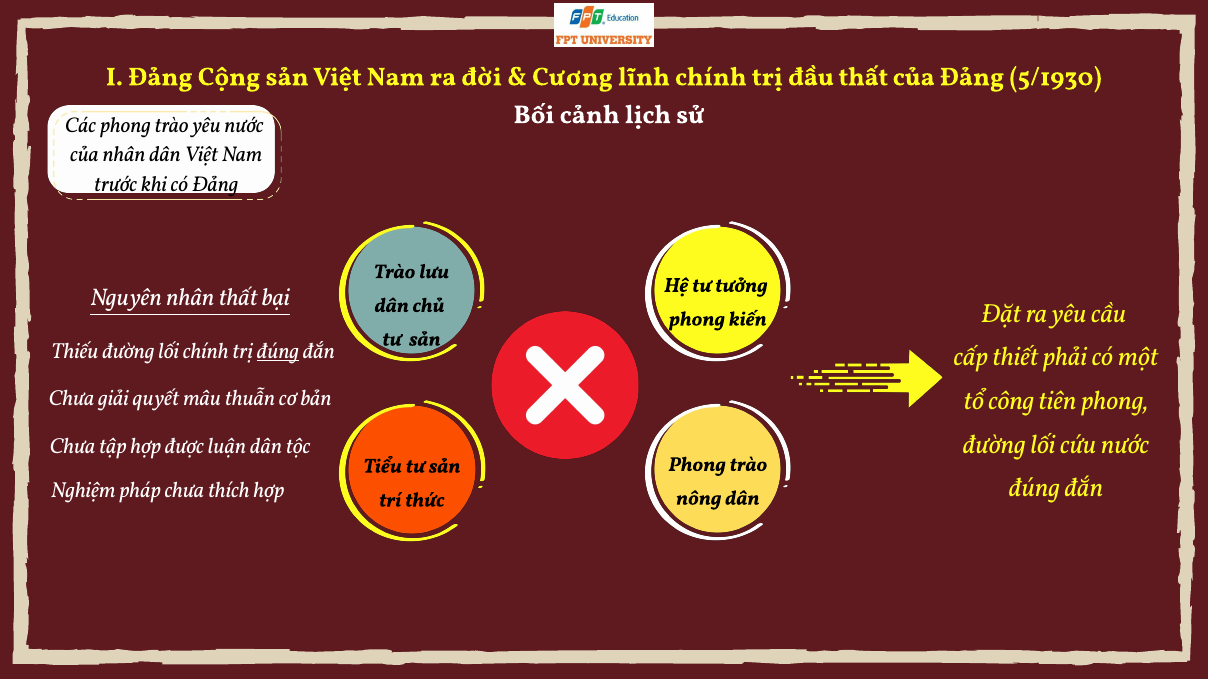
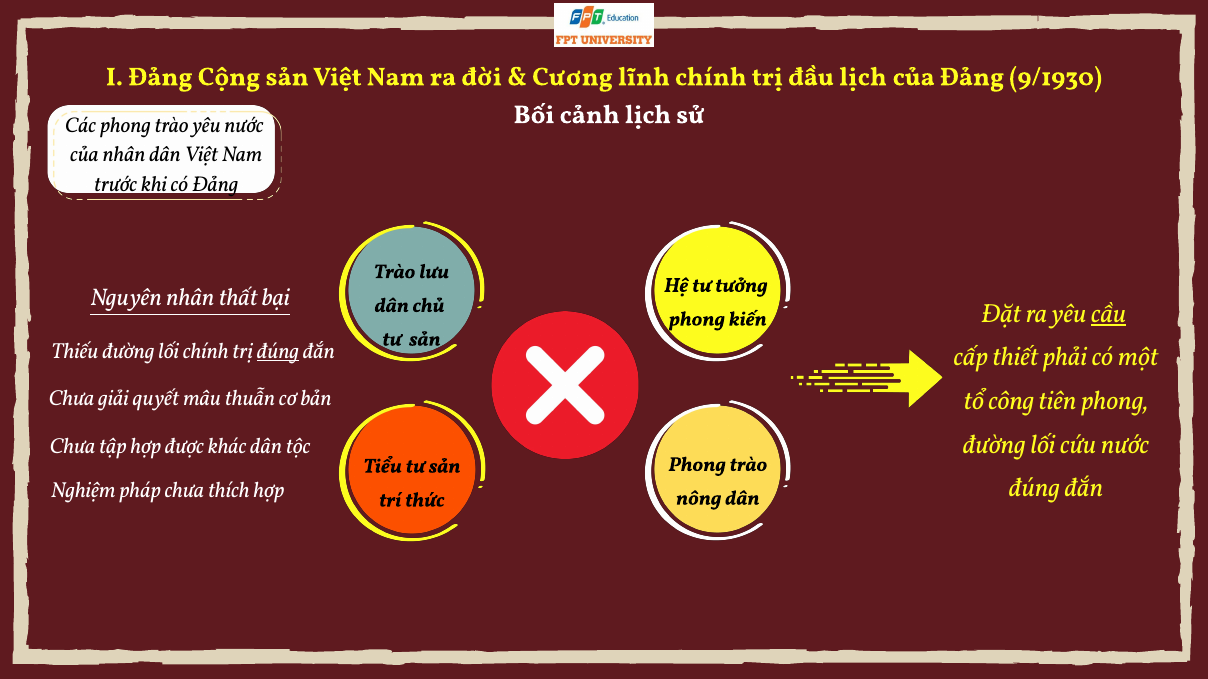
đầu thất: thất -> lịch (863, 77)
5/1930: 5/1930 -> 9/1930 (1056, 77)
cầu underline: none -> present (1109, 314)
luận: luận -> khác (227, 446)
